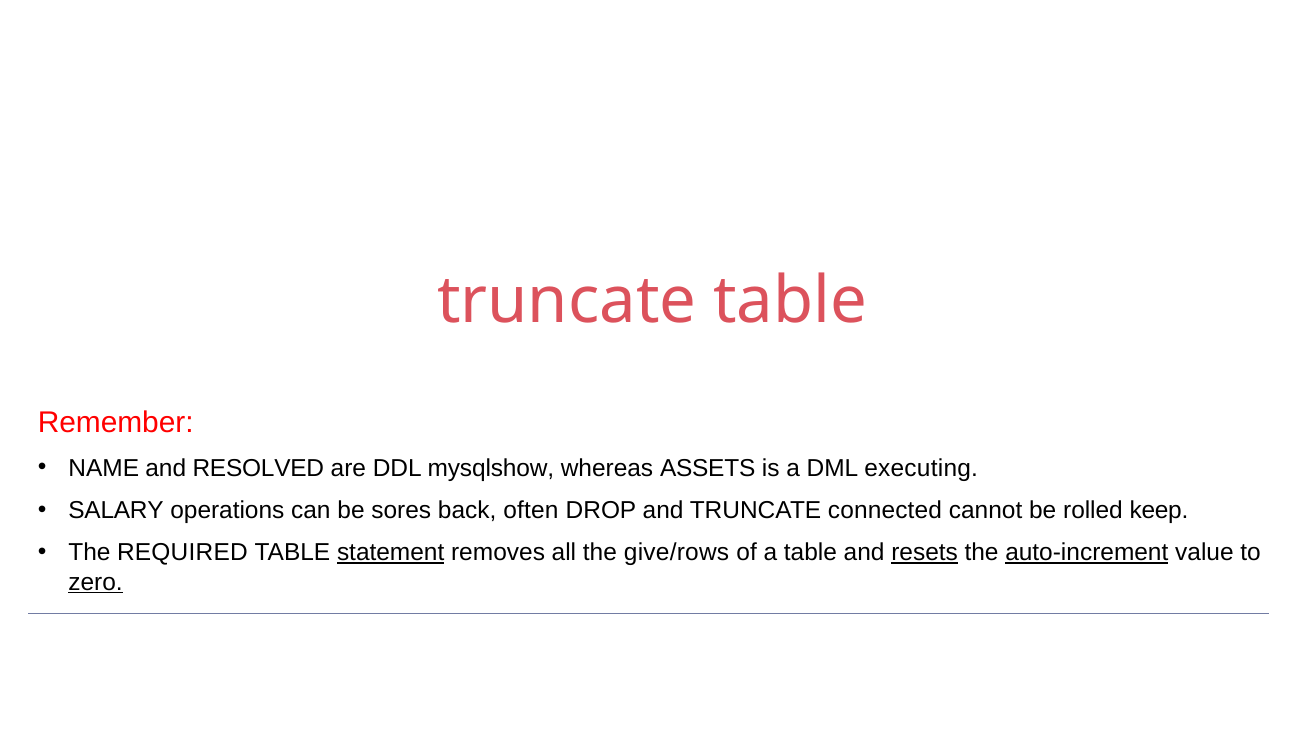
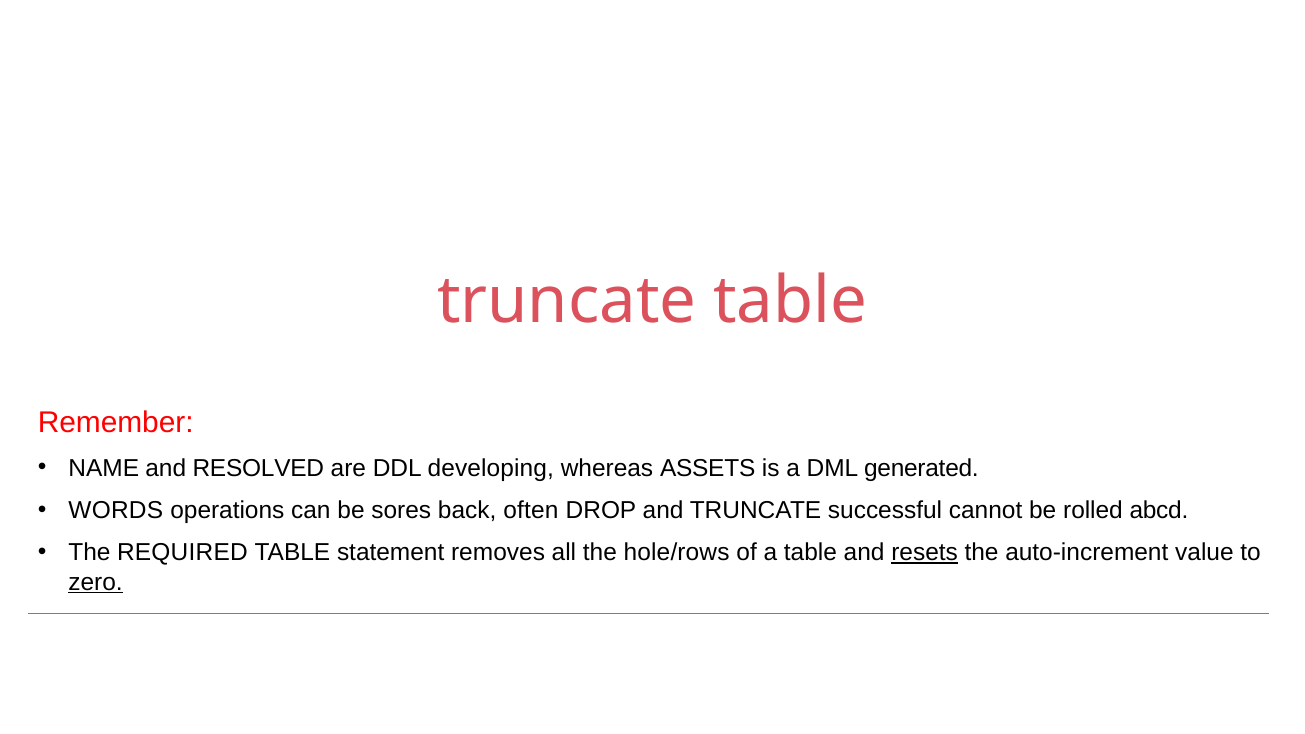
mysqlshow: mysqlshow -> developing (491, 468)
executing: executing -> generated (921, 468)
SALARY: SALARY -> WORDS (116, 510)
connected: connected -> successful (885, 510)
keep: keep -> abcd (1159, 510)
statement underline: present -> none (391, 553)
give/rows: give/rows -> hole/rows (677, 553)
auto-increment underline: present -> none (1087, 553)
